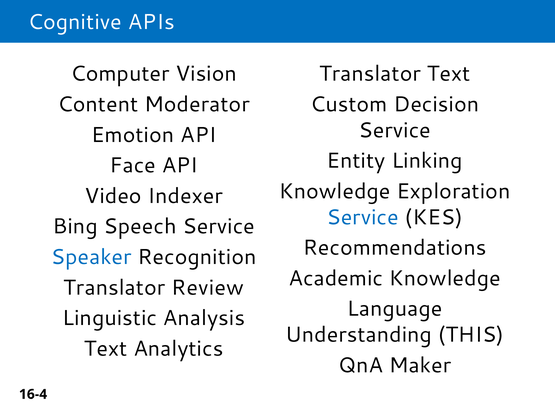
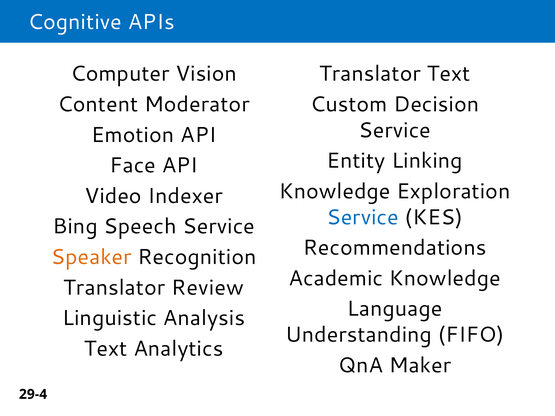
Speaker colour: blue -> orange (91, 257)
THIS: THIS -> FIFO (471, 335)
16-4: 16-4 -> 29-4 (33, 394)
